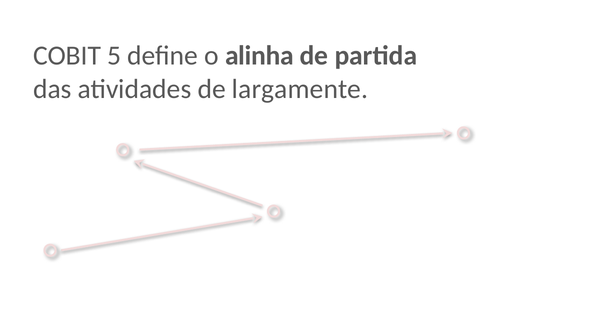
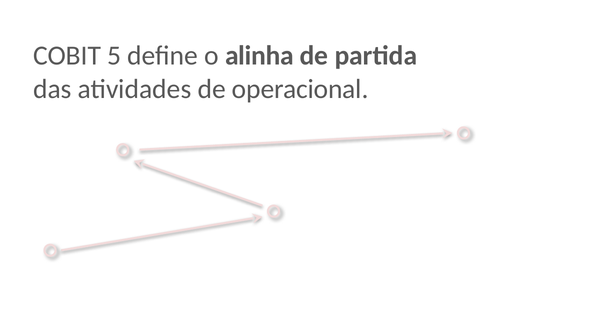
largamente: largamente -> operacional (300, 89)
